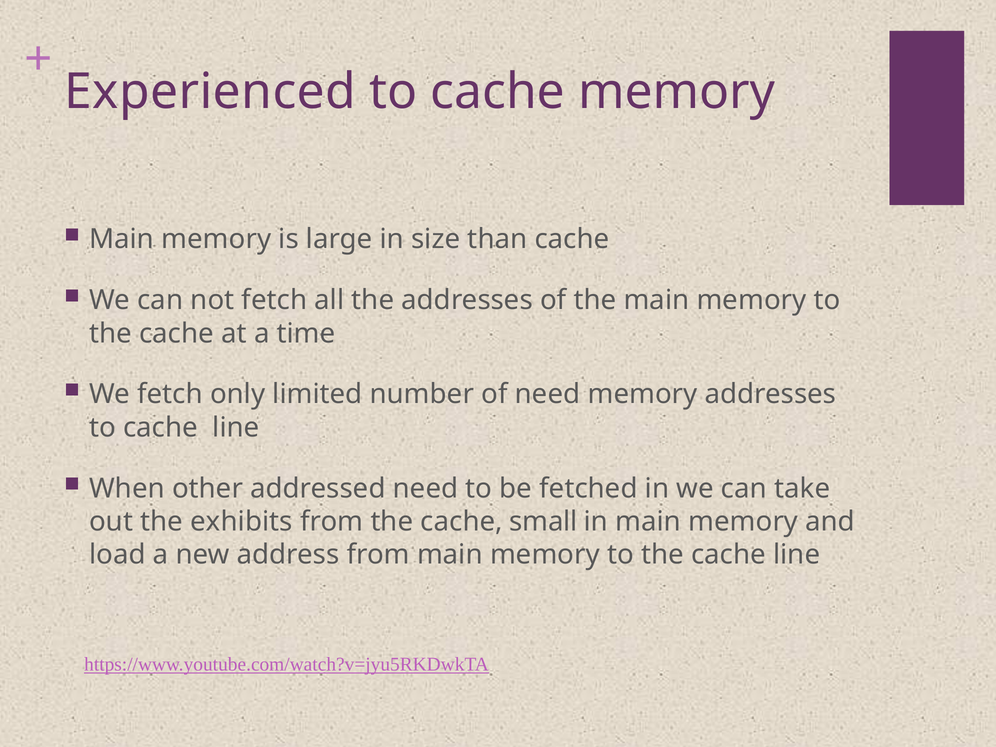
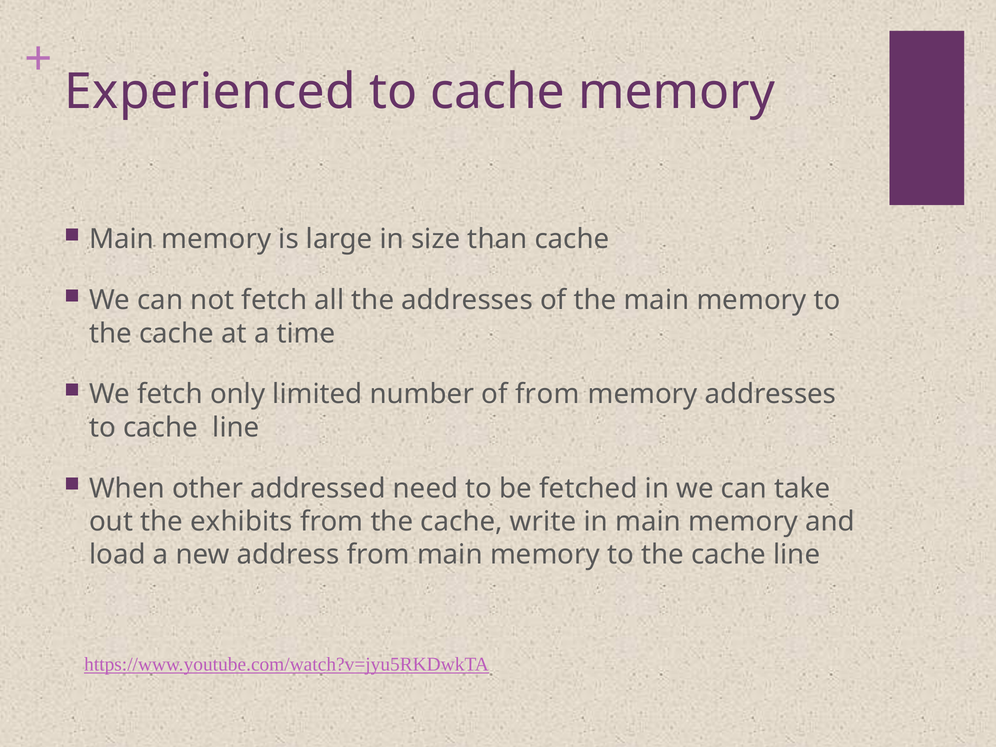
of need: need -> from (547, 394)
small: small -> write (543, 522)
